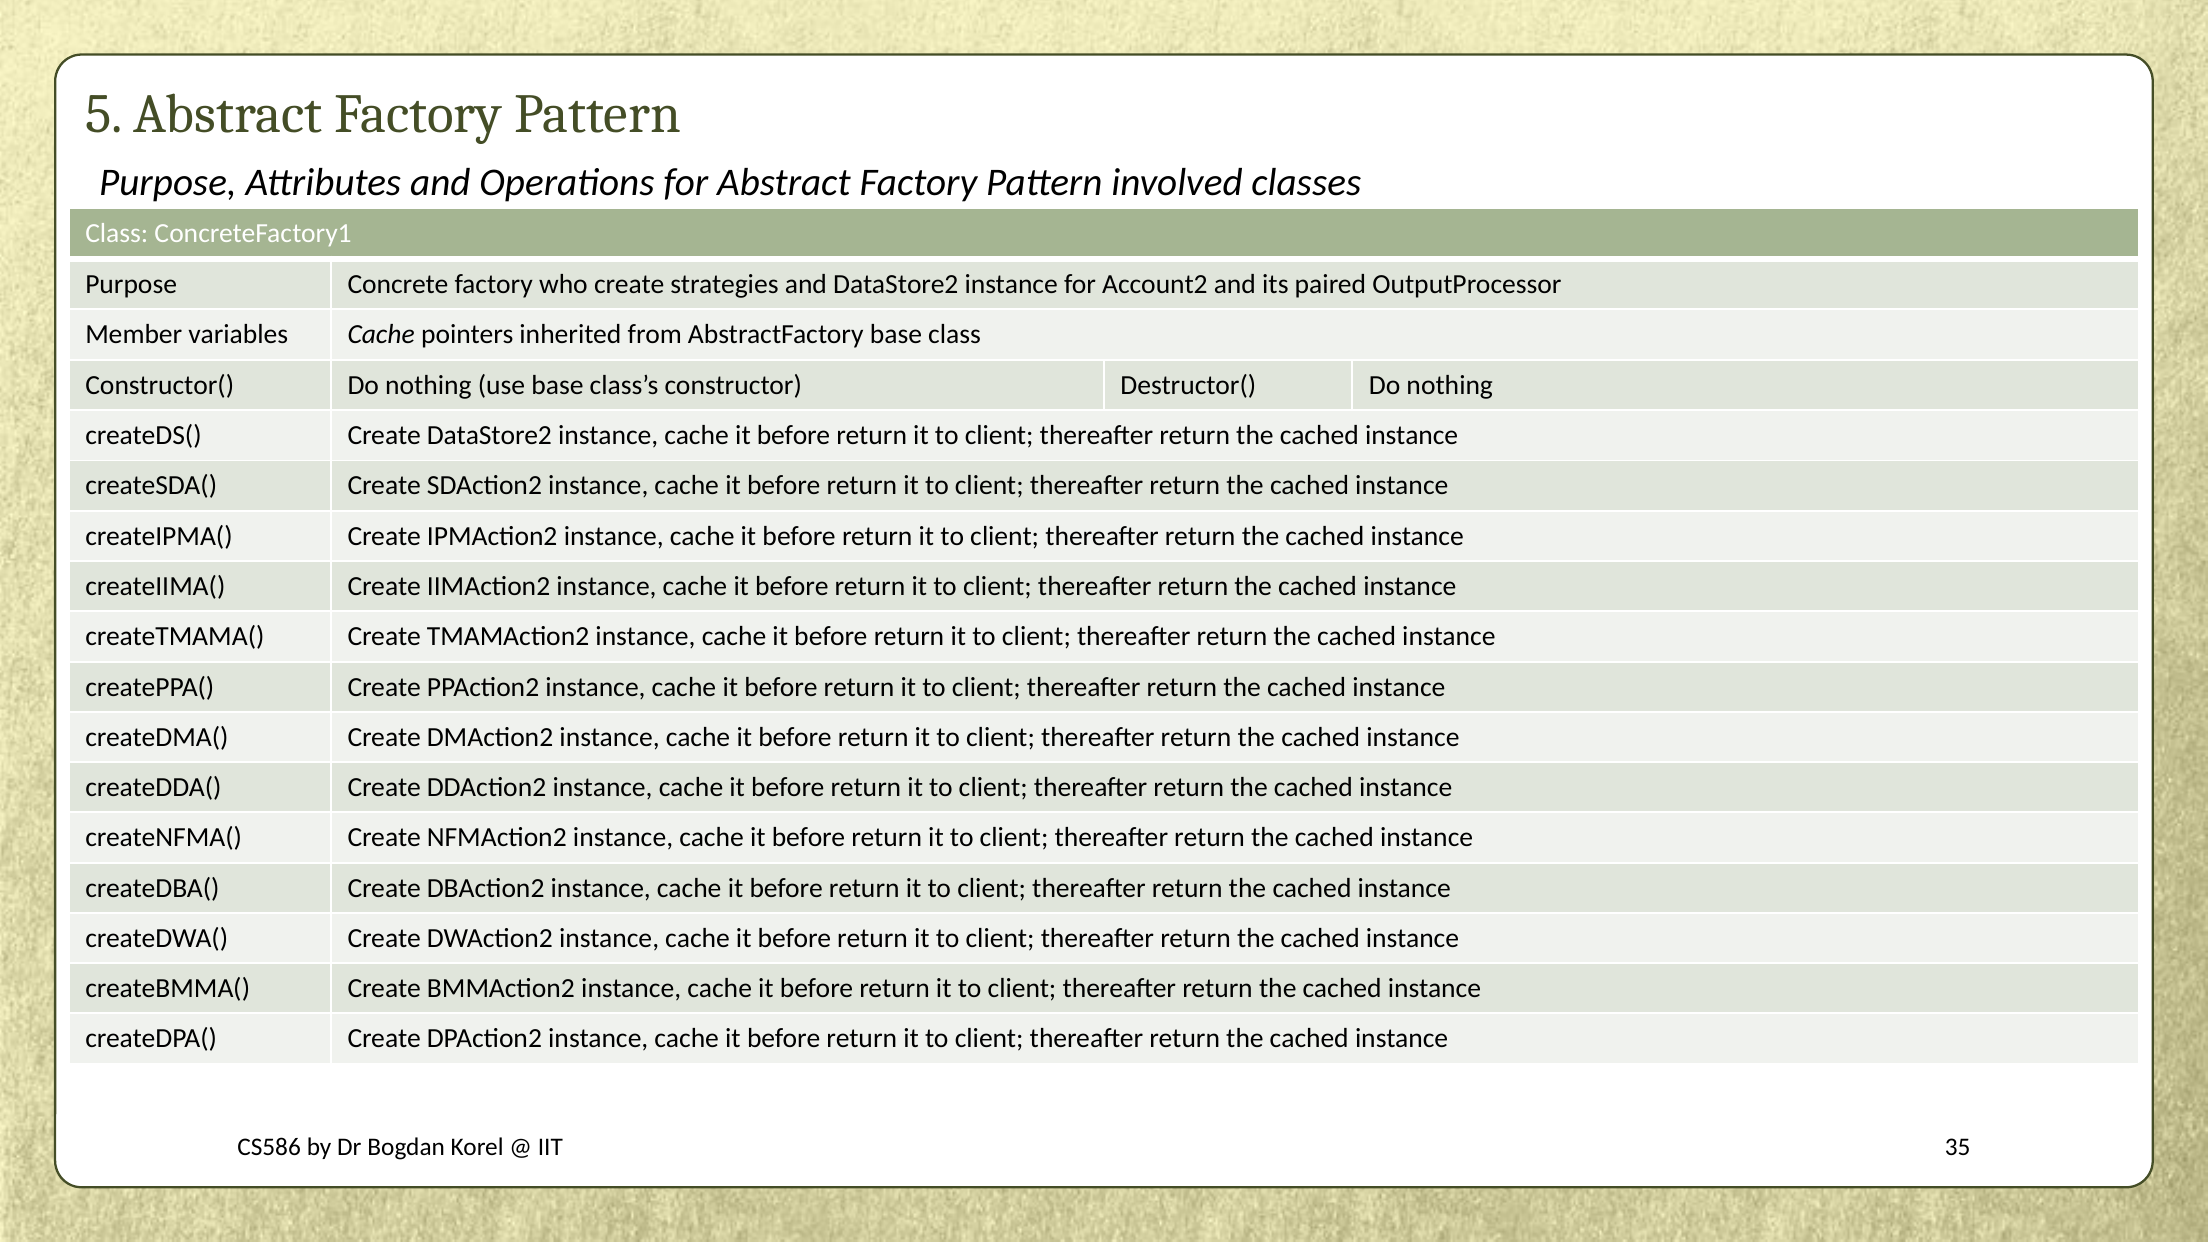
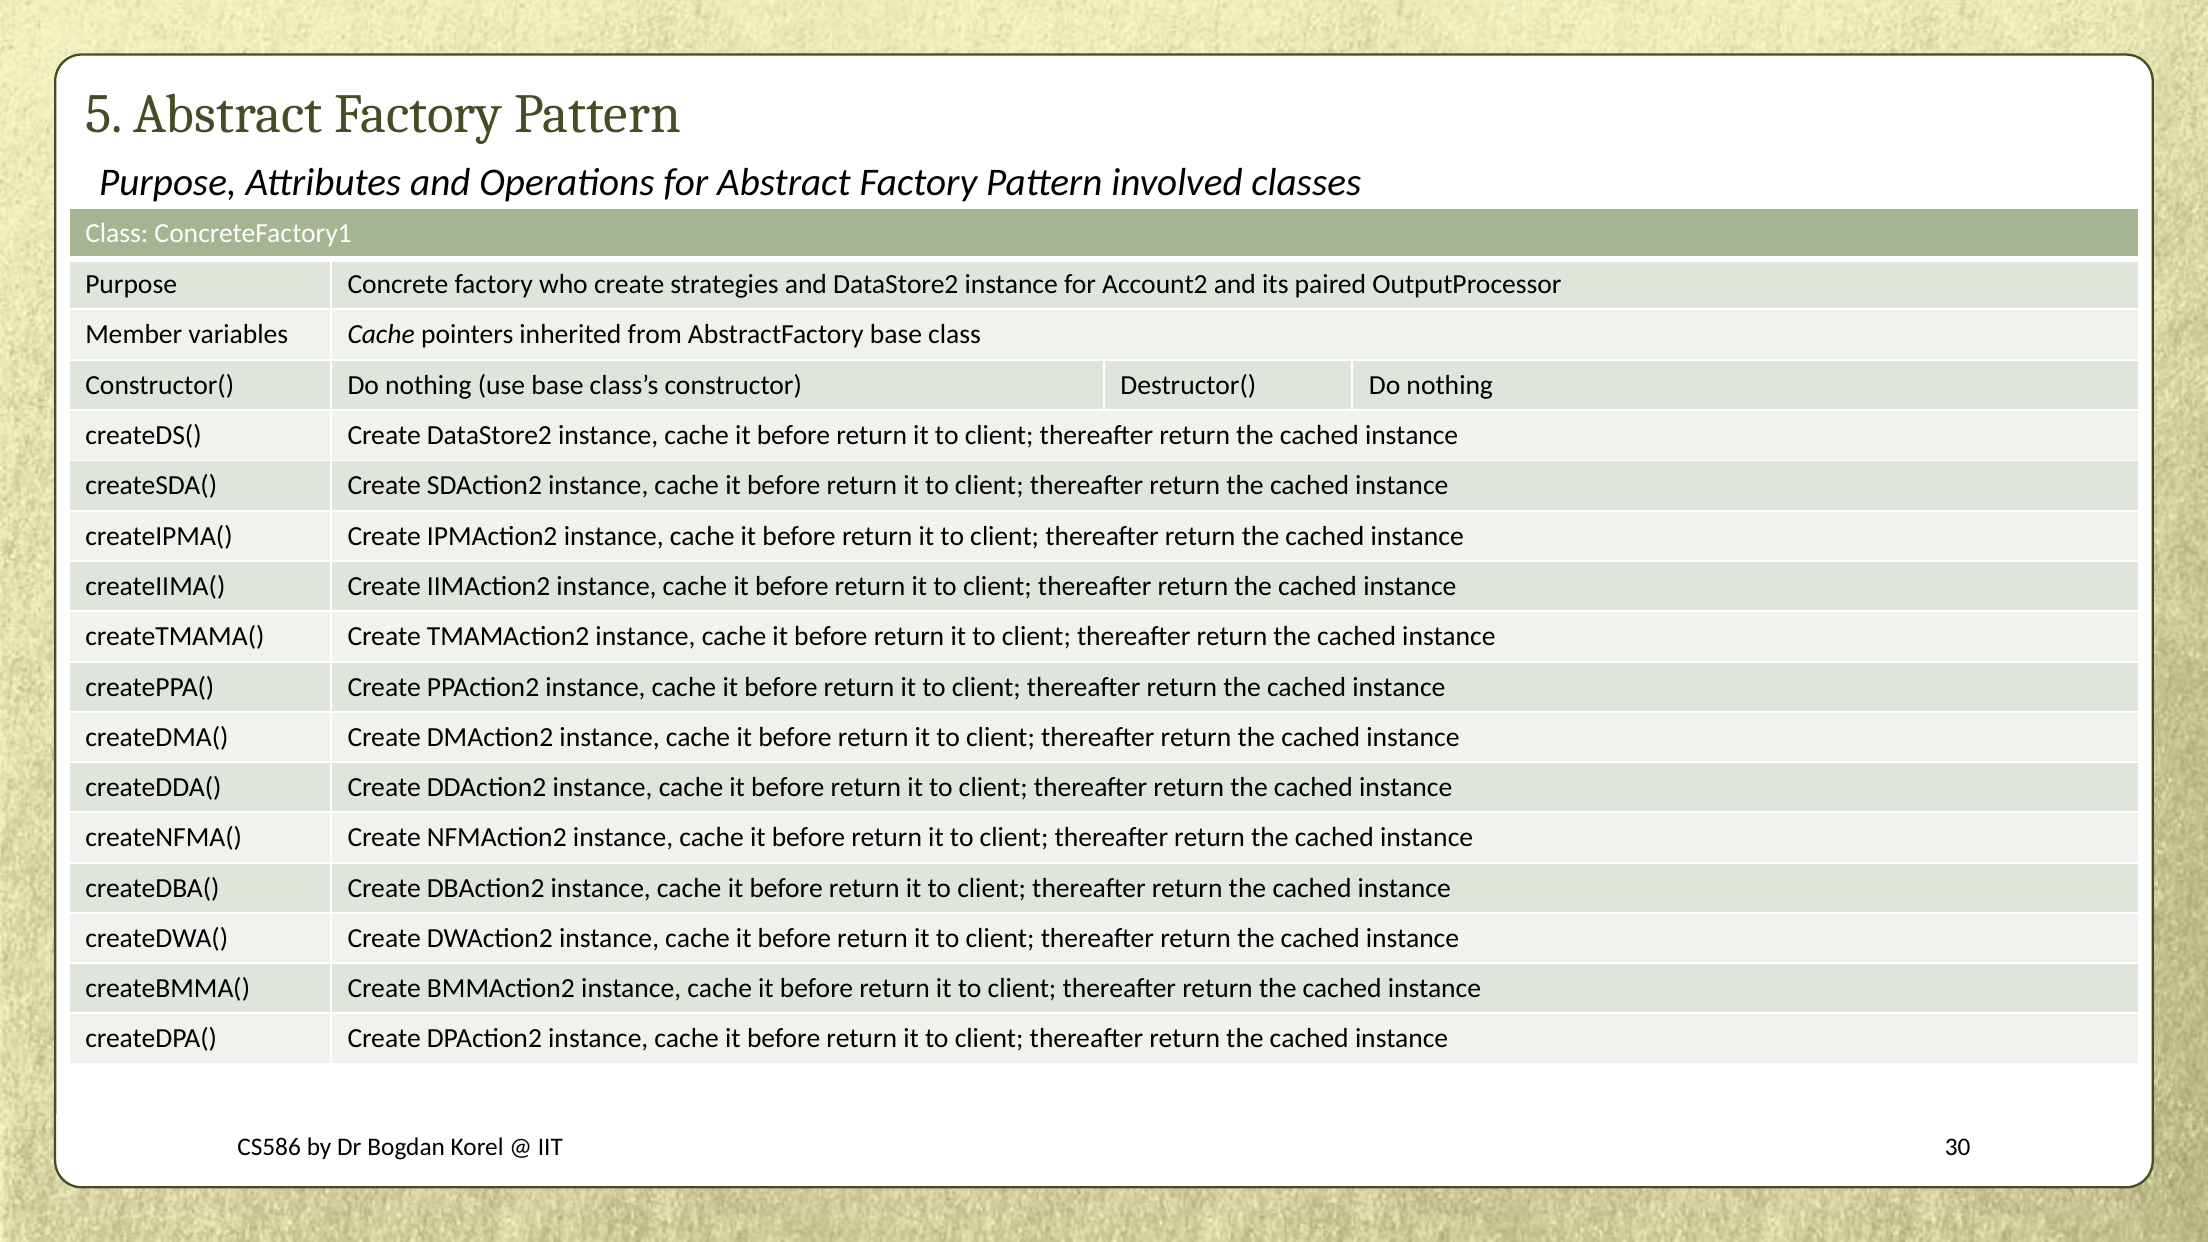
35: 35 -> 30 (1958, 1147)
